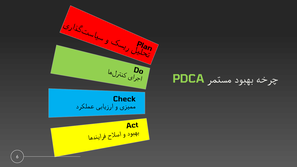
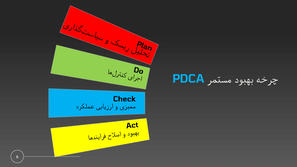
PDCA colour: light green -> light blue (188, 79)
